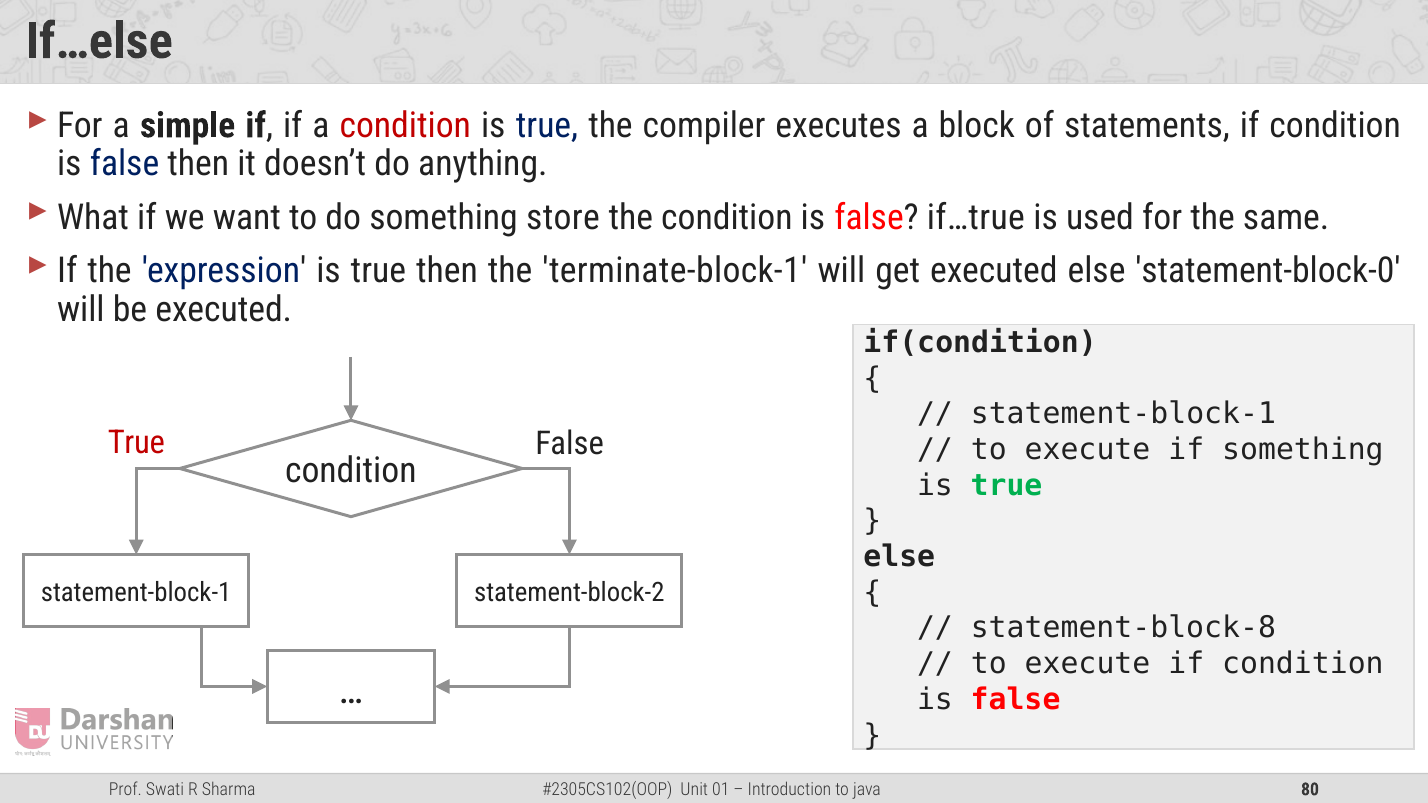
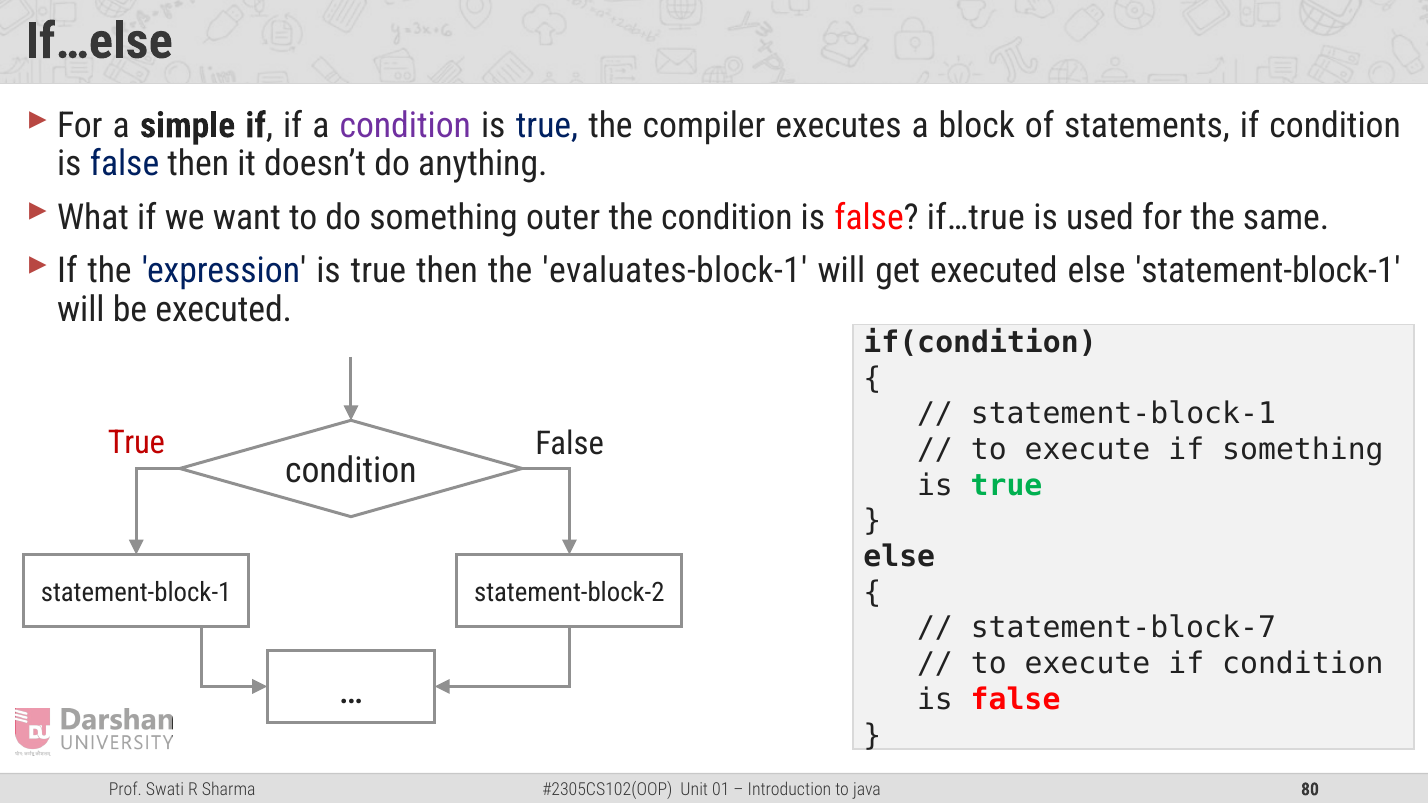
condition colour: red -> purple (405, 126)
store: store -> outer (563, 218)
terminate-block-1: terminate-block-1 -> evaluates-block-1 (675, 271)
else statement-block-0: statement-block-0 -> statement-block-1 (1268, 271)
statement-block-8: statement-block-8 -> statement-block-7 (1123, 628)
